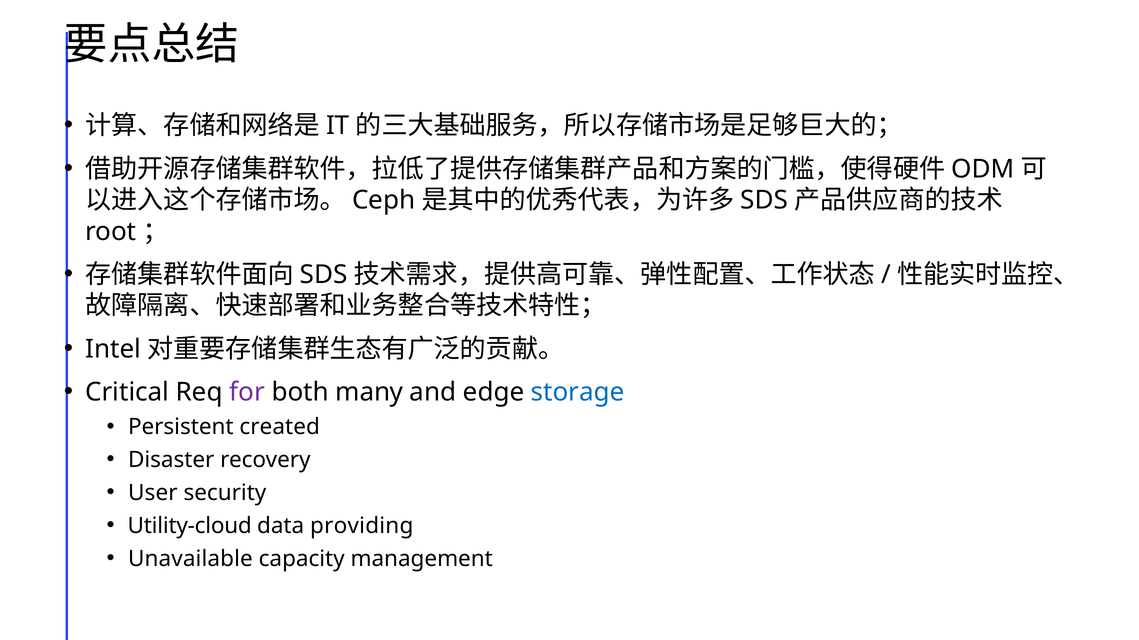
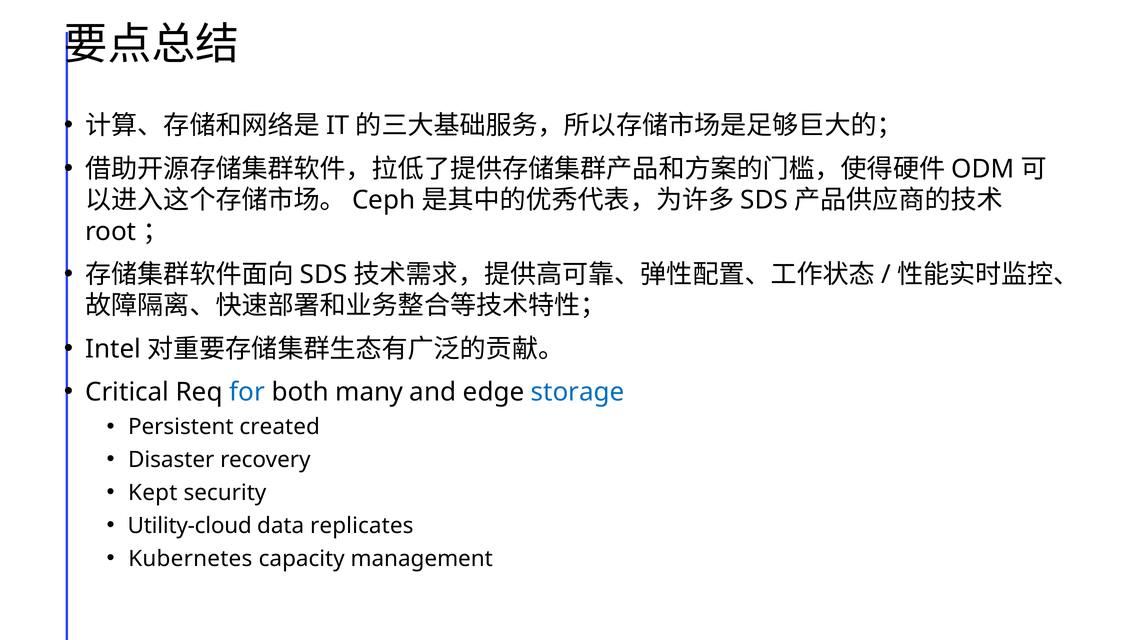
for colour: purple -> blue (247, 393)
User: User -> Kept (153, 493)
providing: providing -> replicates (362, 526)
Unavailable: Unavailable -> Kubernetes (190, 559)
